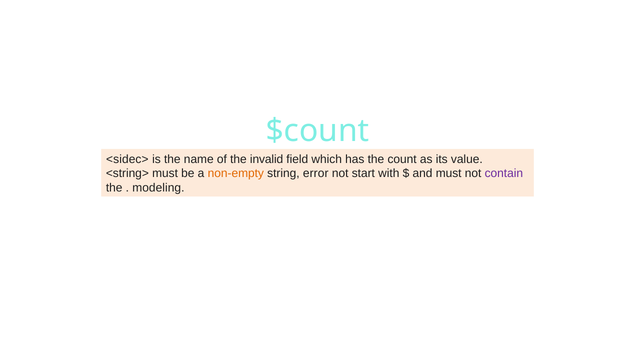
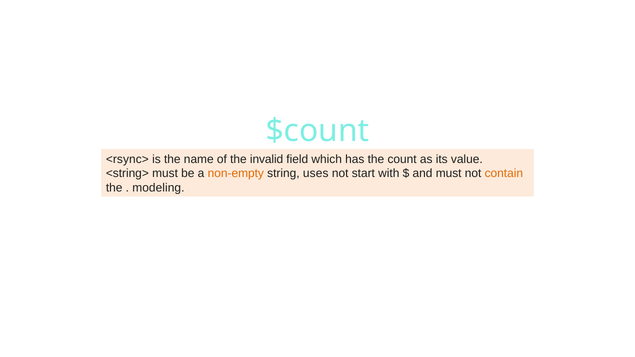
<sidec>: <sidec> -> <rsync> (127, 159)
error: error -> uses (316, 174)
contain colour: purple -> orange (504, 174)
